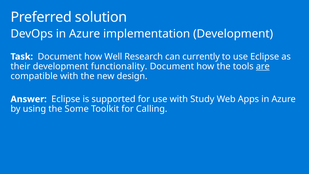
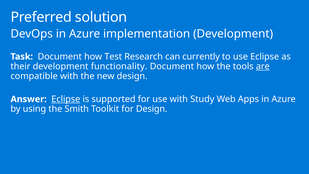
Well: Well -> Test (113, 57)
Eclipse underline: none -> present (66, 99)
Some: Some -> Smith (77, 109)
for Calling: Calling -> Design (152, 109)
